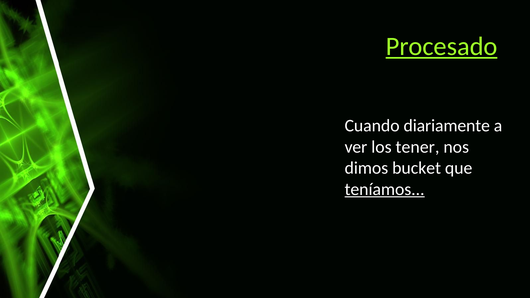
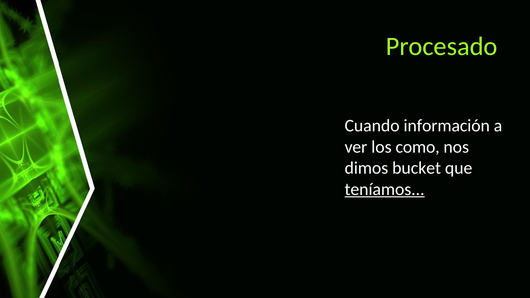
Procesado underline: present -> none (442, 46)
diariamente: diariamente -> información (447, 126)
tener: tener -> como (418, 147)
